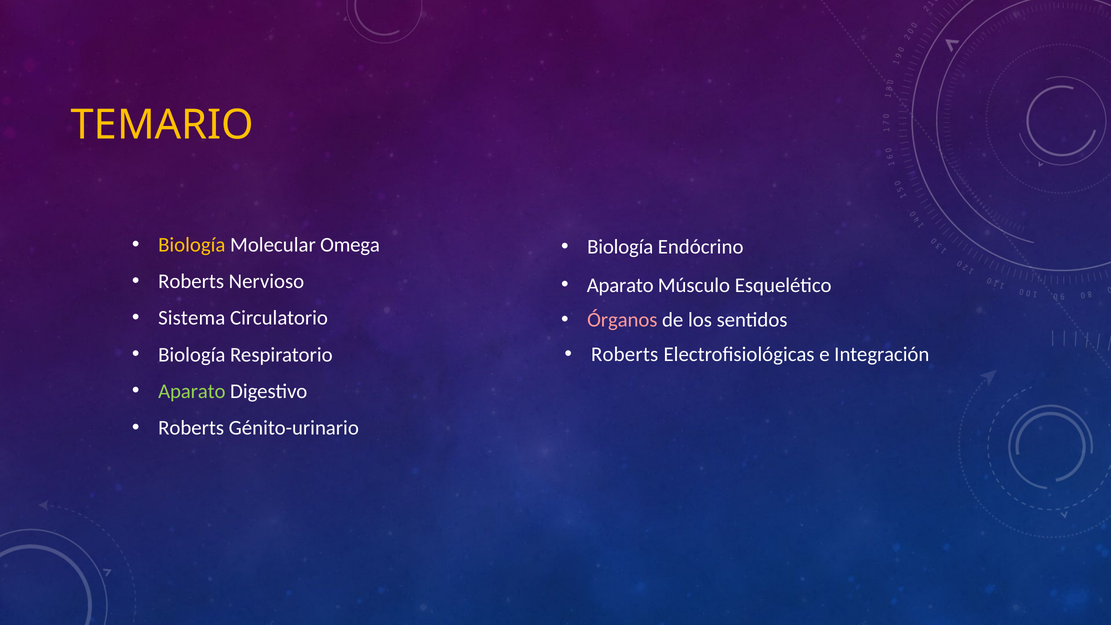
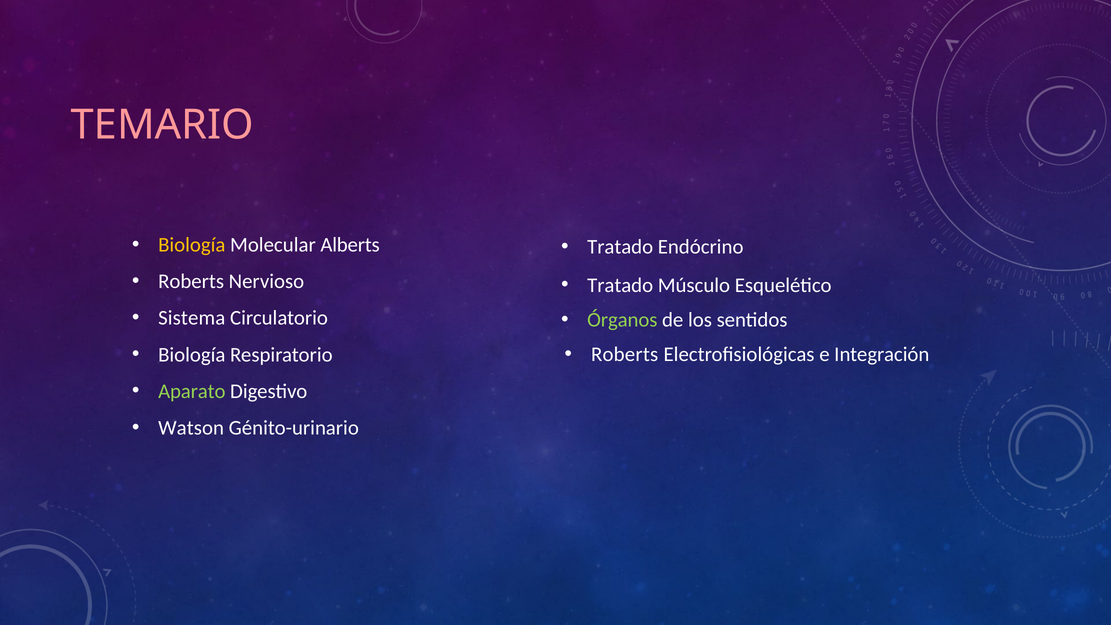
TEMARIO colour: yellow -> pink (162, 125)
Omega: Omega -> Alberts (350, 245)
Biología: Biología -> Tratado (620, 247)
Aparato: Aparato -> Tratado (620, 285)
Órganos colour: pink -> light green (622, 320)
Roberts: Roberts -> Watson (191, 428)
